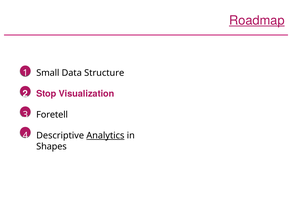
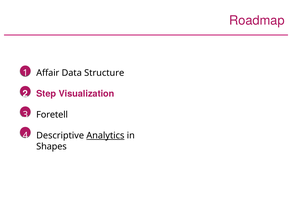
Roadmap underline: present -> none (257, 20)
Small: Small -> Affair (48, 73)
Stop: Stop -> Step (46, 94)
